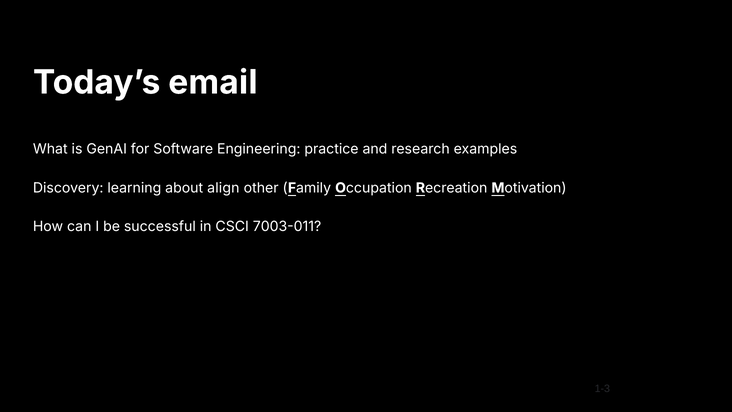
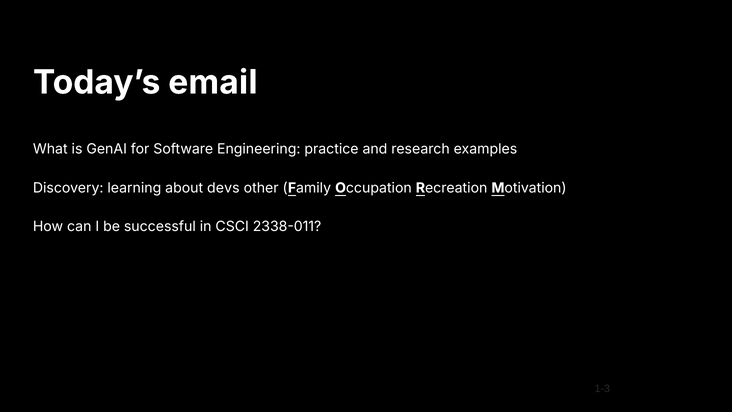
align: align -> devs (223, 188)
7003-011: 7003-011 -> 2338-011 (287, 227)
